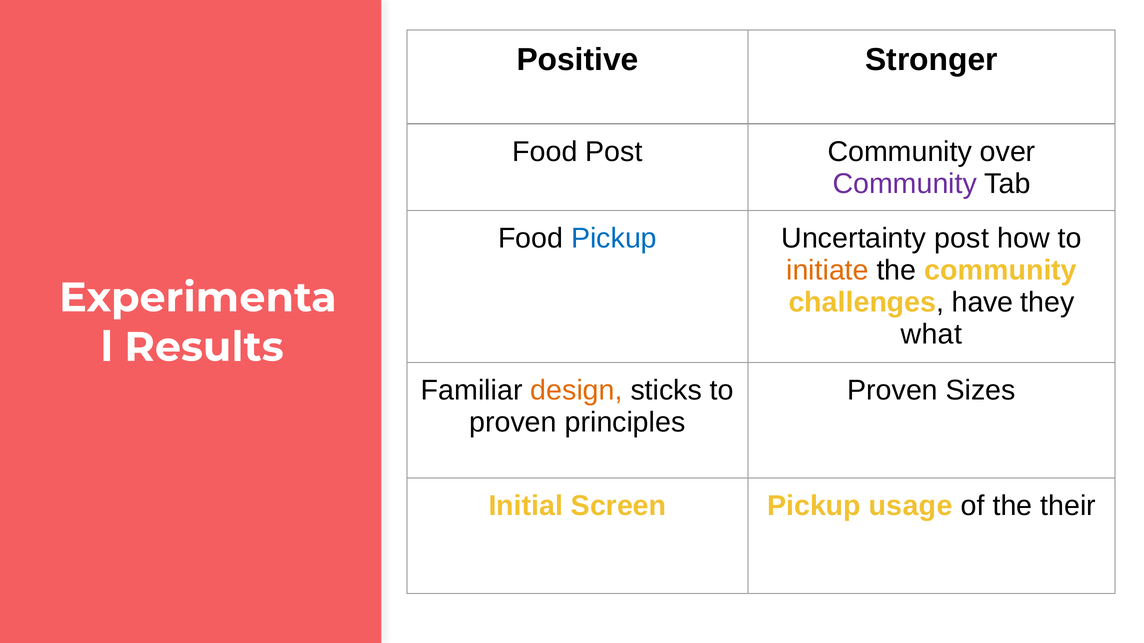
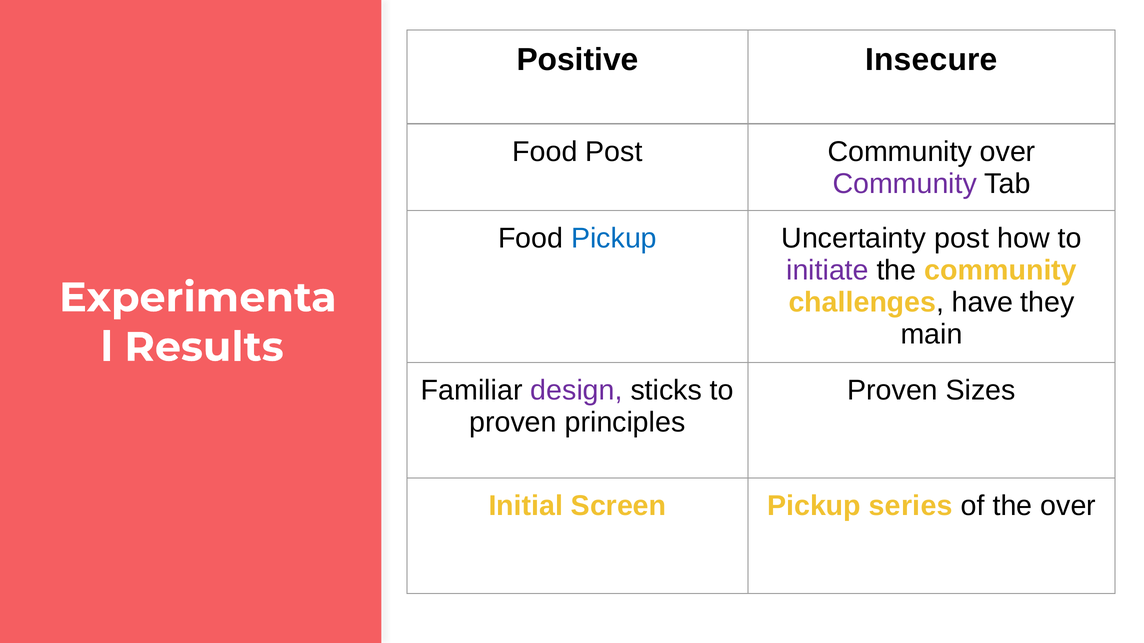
Stronger: Stronger -> Insecure (931, 60)
initiate colour: orange -> purple (827, 271)
what: what -> main (932, 335)
design colour: orange -> purple (577, 391)
usage: usage -> series (911, 506)
the their: their -> over (1068, 506)
